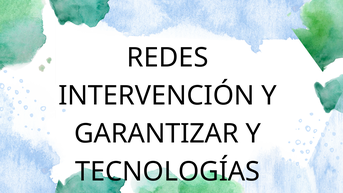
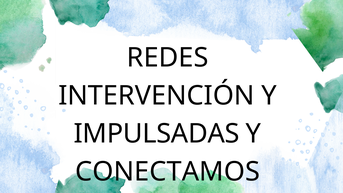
GARANTIZAR: GARANTIZAR -> IMPULSADAS (157, 134)
TECNOLOGÍAS: TECNOLOGÍAS -> CONECTAMOS (168, 172)
